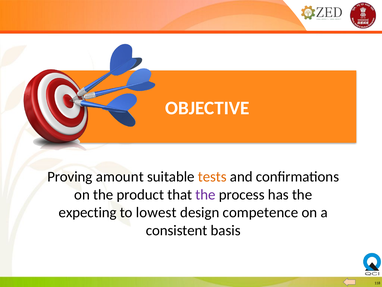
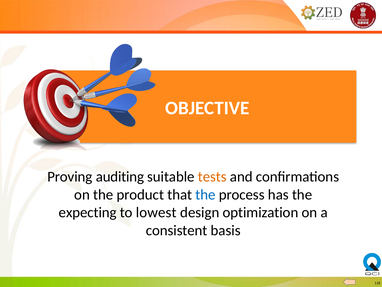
amount: amount -> auditing (120, 176)
the colour: purple -> blue (205, 194)
competence: competence -> optimization (261, 212)
